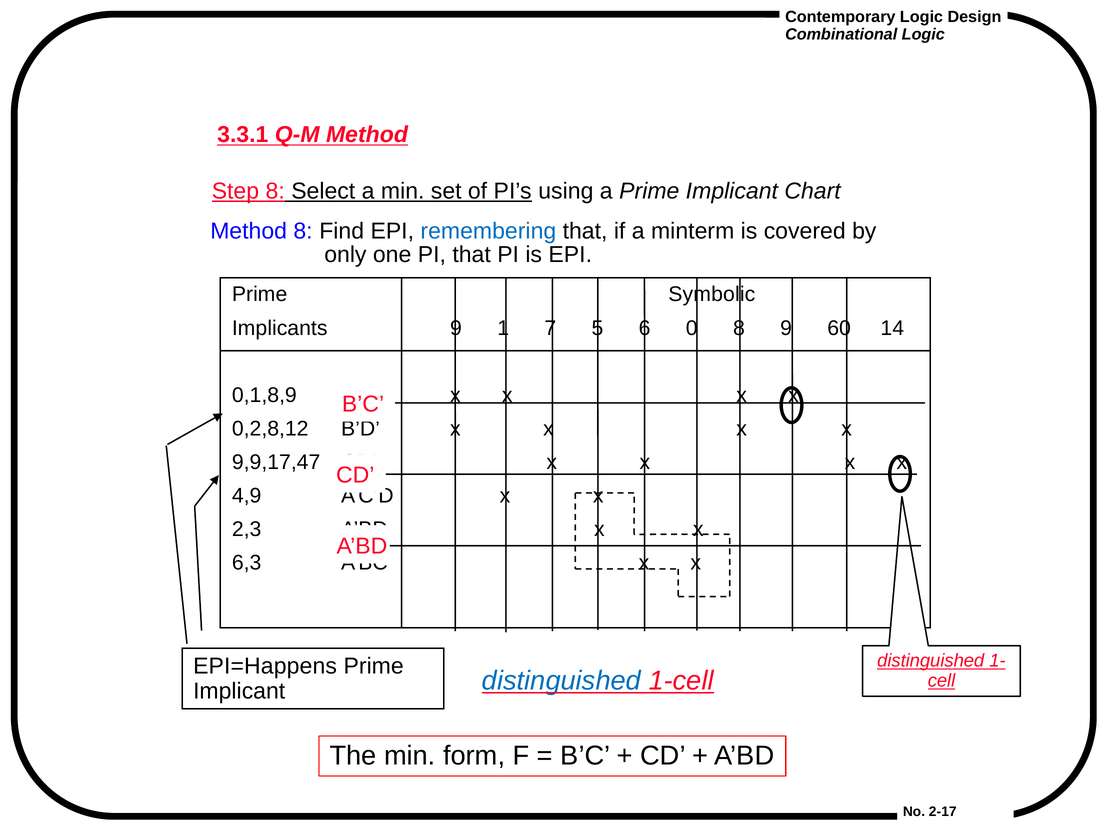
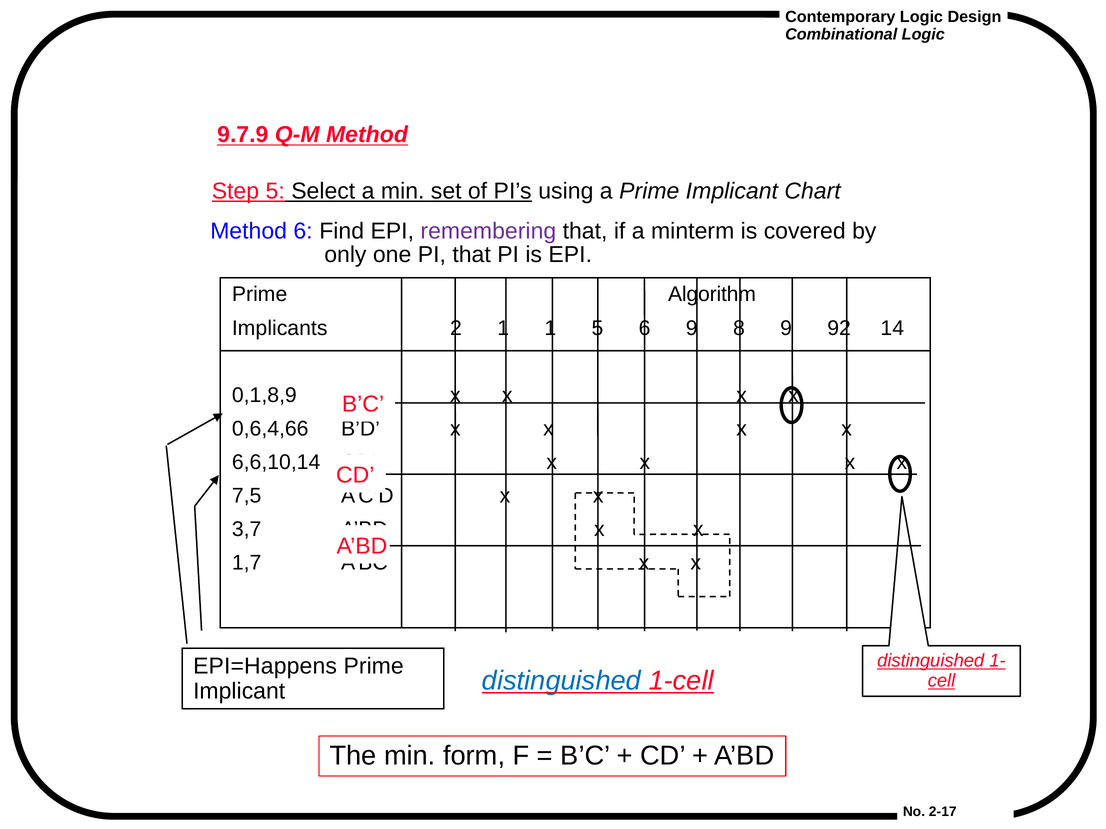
3.3.1: 3.3.1 -> 9.7.9 (243, 135)
Step 8: 8 -> 5 (275, 191)
Method 8: 8 -> 6 (303, 231)
remembering colour: blue -> purple (488, 231)
Symbolic: Symbolic -> Algorithm (712, 294)
Implicants 9: 9 -> 2 (456, 328)
1 7: 7 -> 1 (550, 328)
6 0: 0 -> 9 (692, 328)
60: 60 -> 92 (839, 328)
0,2,8,12: 0,2,8,12 -> 0,6,4,66 (270, 428)
9,9,17,47: 9,9,17,47 -> 6,6,10,14 (276, 462)
4,9: 4,9 -> 7,5 (247, 496)
2,3: 2,3 -> 3,7 (247, 529)
6,3: 6,3 -> 1,7 (247, 563)
